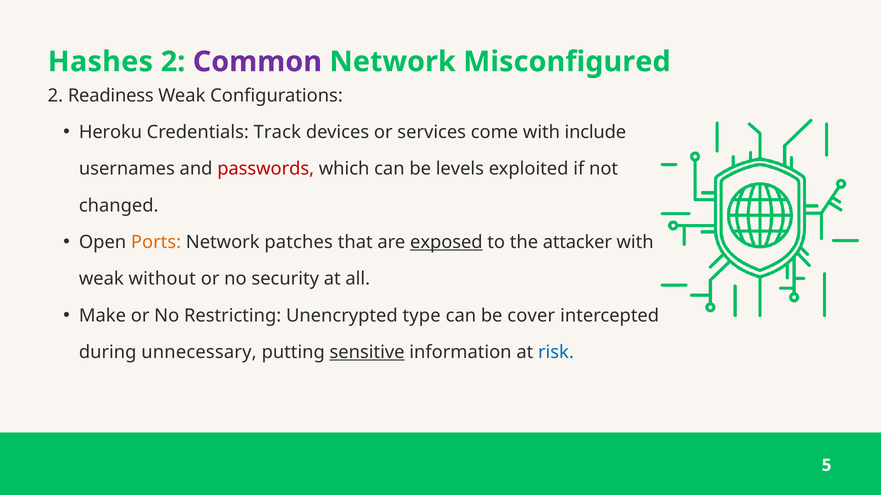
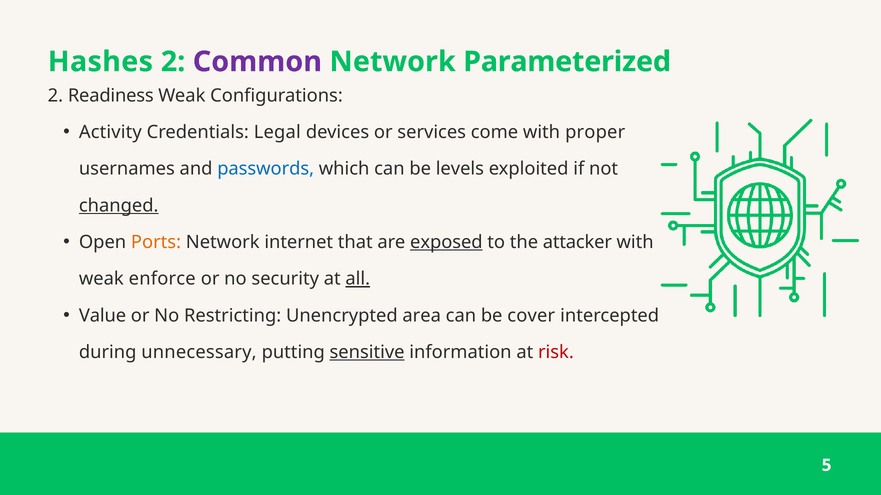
Misconfigured: Misconfigured -> Parameterized (567, 62)
Heroku: Heroku -> Activity (110, 132)
Track: Track -> Legal (277, 132)
include: include -> proper (595, 132)
passwords colour: red -> blue (266, 169)
changed underline: none -> present (119, 206)
patches: patches -> internet (299, 242)
without: without -> enforce (162, 279)
all underline: none -> present (358, 279)
Make: Make -> Value (103, 316)
type: type -> area (422, 316)
risk colour: blue -> red (556, 353)
